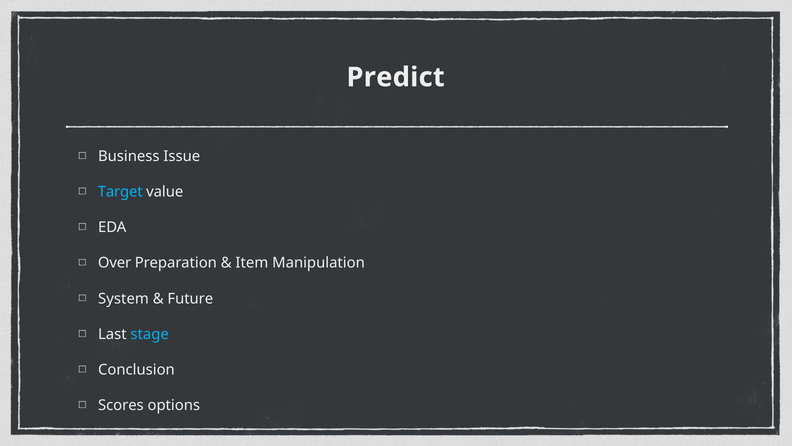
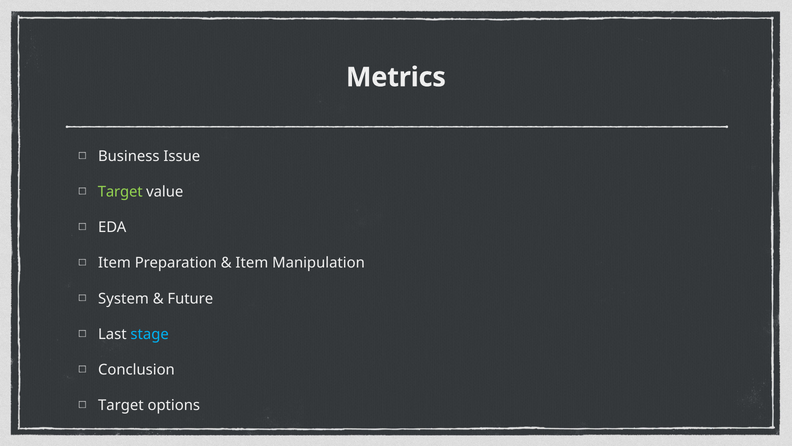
Predict: Predict -> Metrics (396, 77)
Target colour: light blue -> light green (120, 192)
Over: Over -> Item (114, 263)
Scores: Scores -> Target (121, 405)
